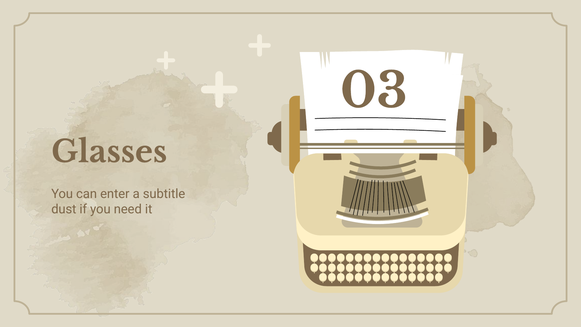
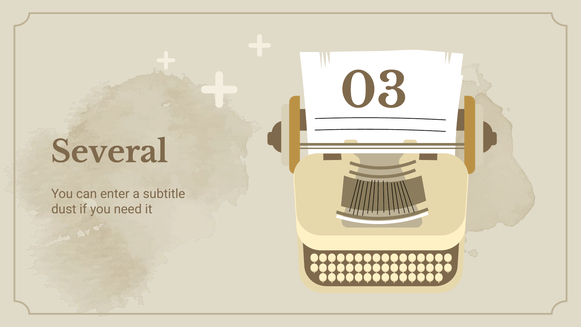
Glasses: Glasses -> Several (109, 152)
